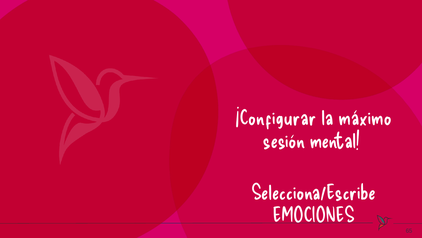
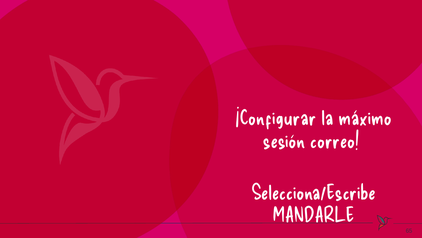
mental: mental -> correo (335, 141)
EMOCIONES: EMOCIONES -> MANDARLE (314, 215)
